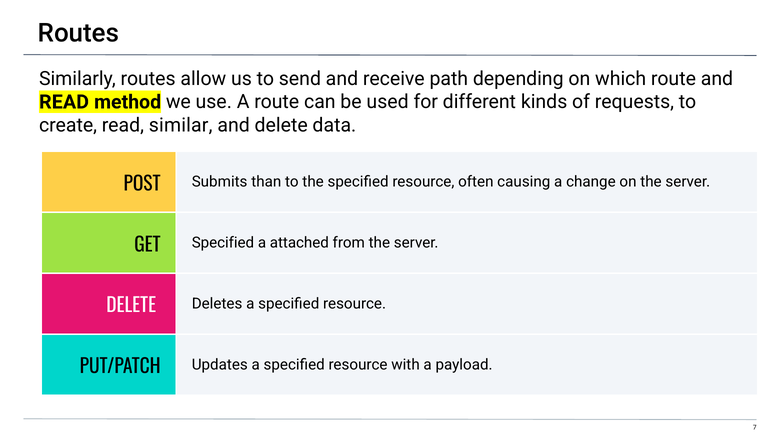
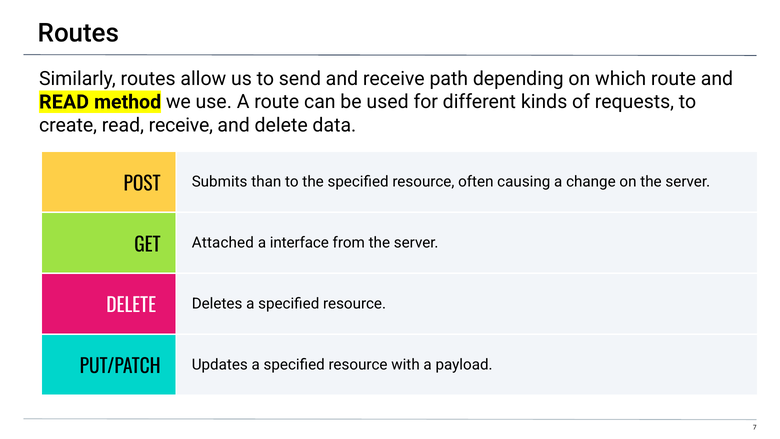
read similar: similar -> receive (181, 125)
GET Specified: Specified -> Attached (223, 243)
attached: attached -> interface (299, 243)
